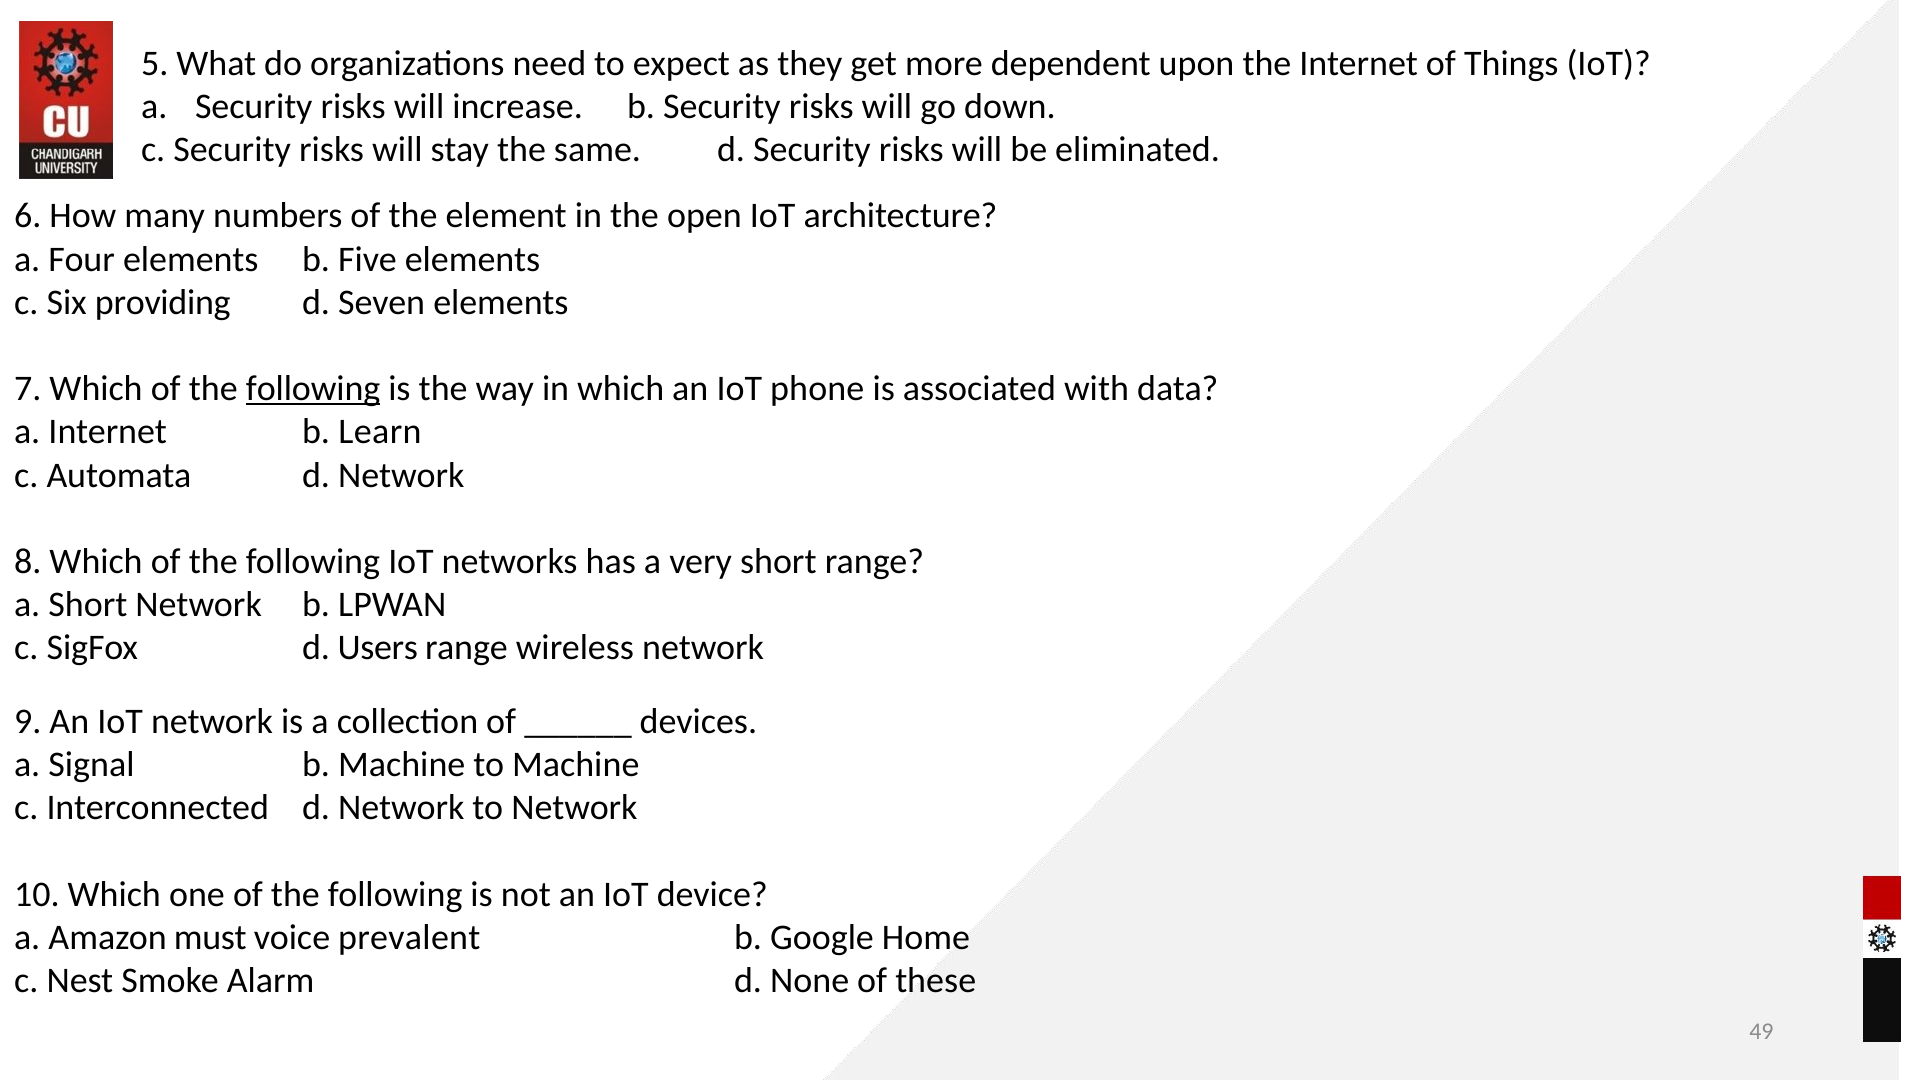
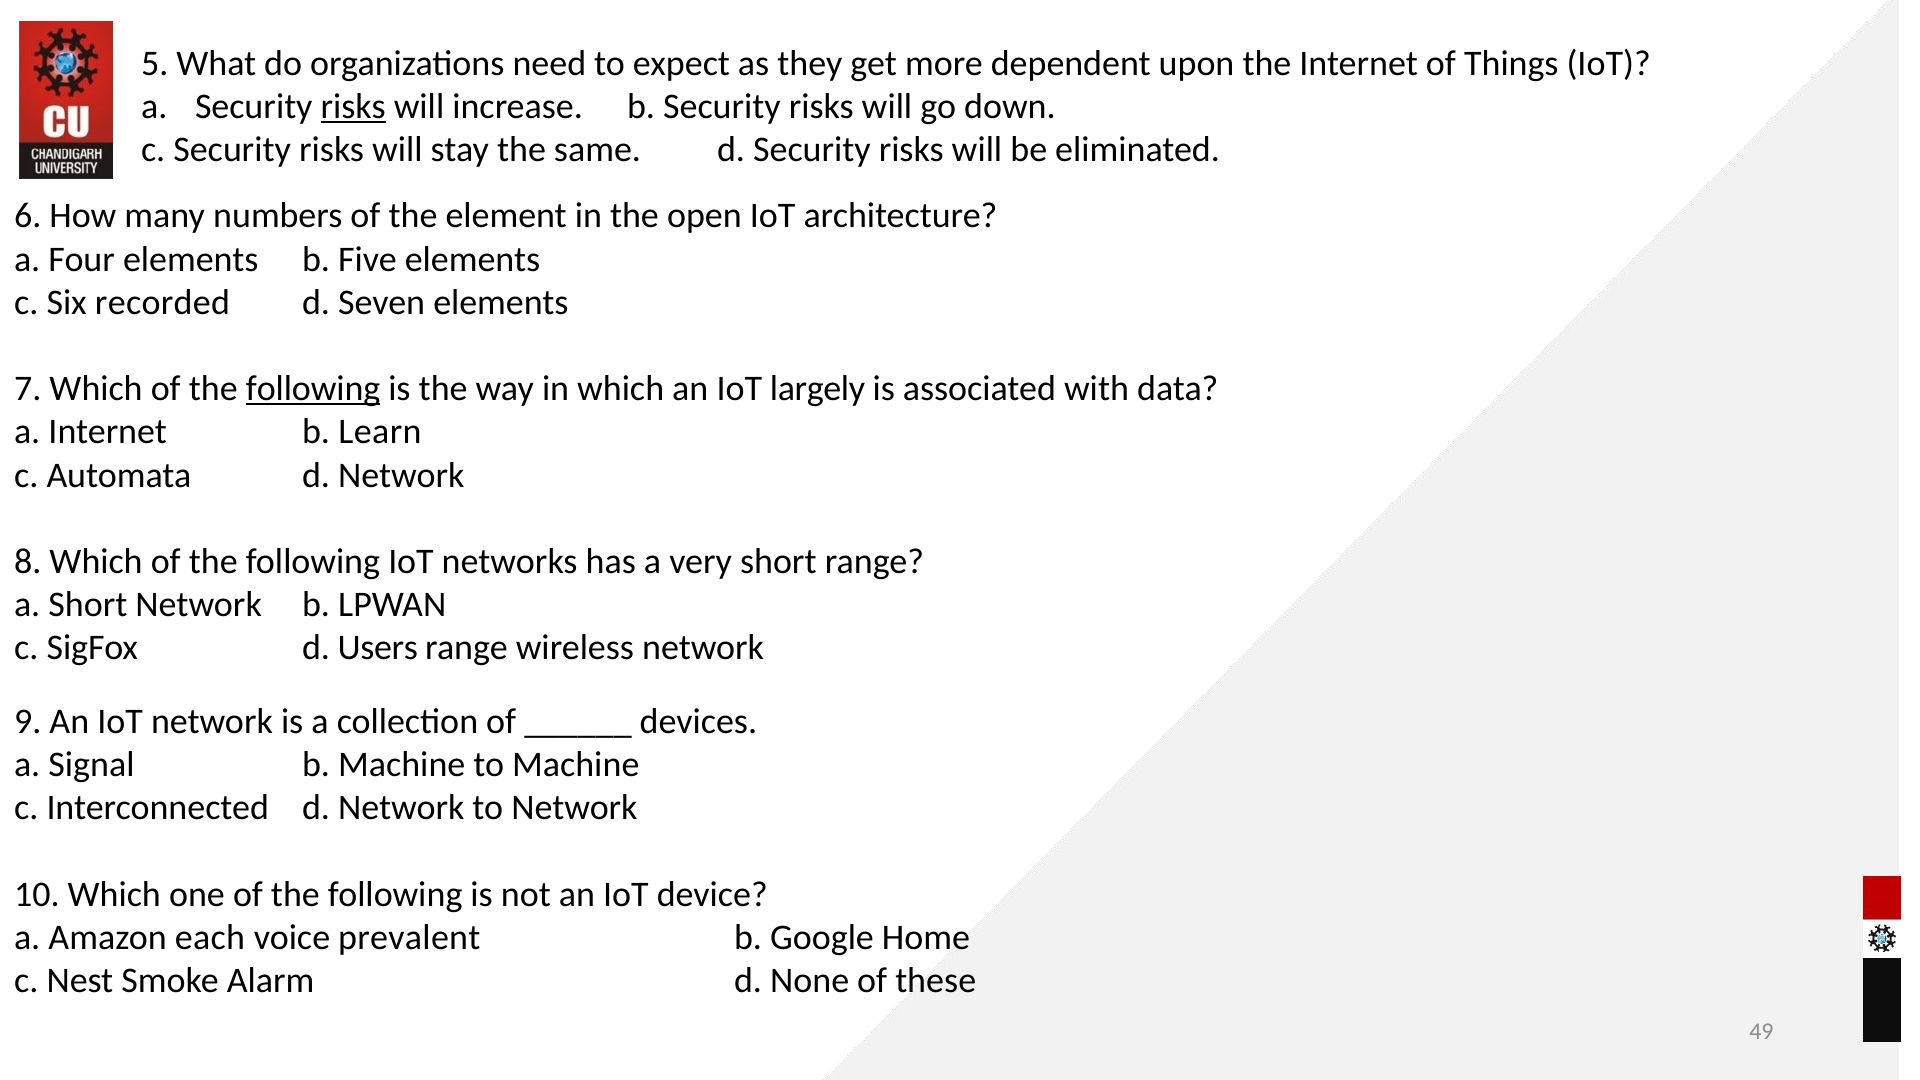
risks underline: none -> present (353, 107)
providing: providing -> recorded (162, 302)
phone: phone -> largely (817, 389)
must: must -> each (210, 937)
